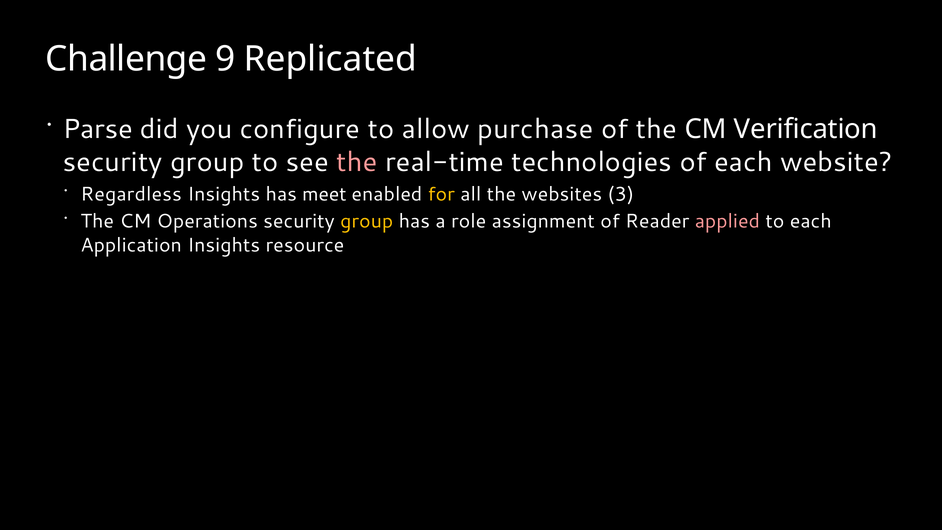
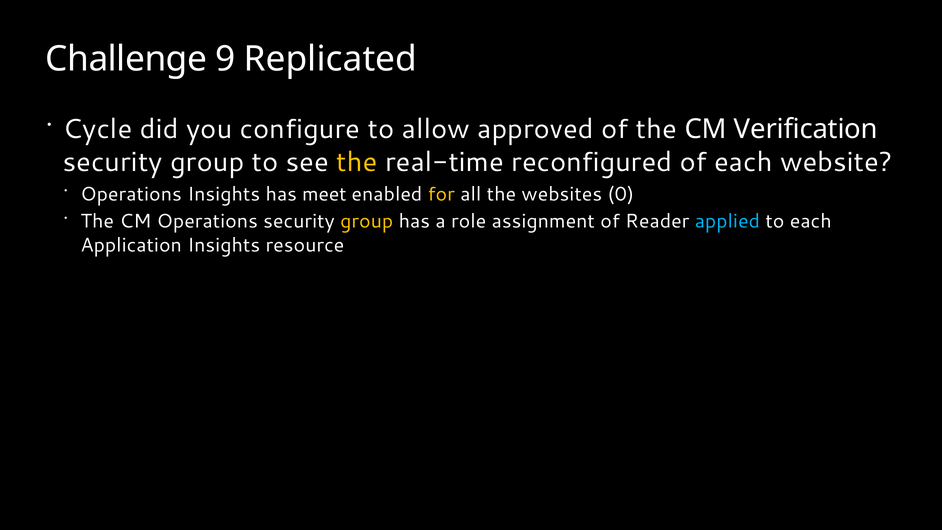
Parse: Parse -> Cycle (98, 129)
purchase: purchase -> approved (536, 129)
the colour: pink -> yellow (357, 162)
technologies: technologies -> reconfigured (592, 162)
Regardless: Regardless -> Operations (131, 194)
3: 3 -> 0 (621, 194)
applied colour: pink -> light blue (727, 221)
